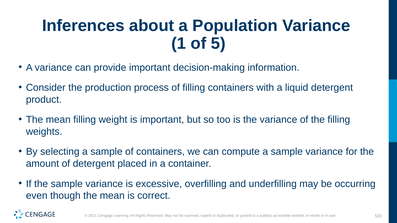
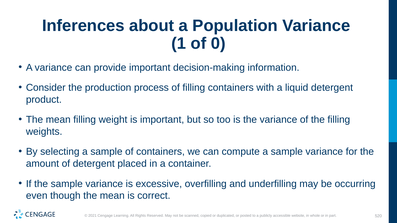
5: 5 -> 0 (218, 44)
